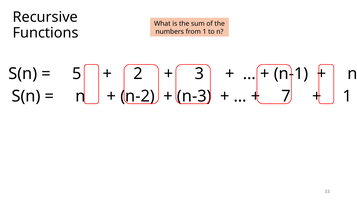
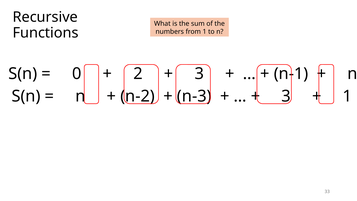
5: 5 -> 0 (77, 74)
7: 7 -> 3 (286, 96)
